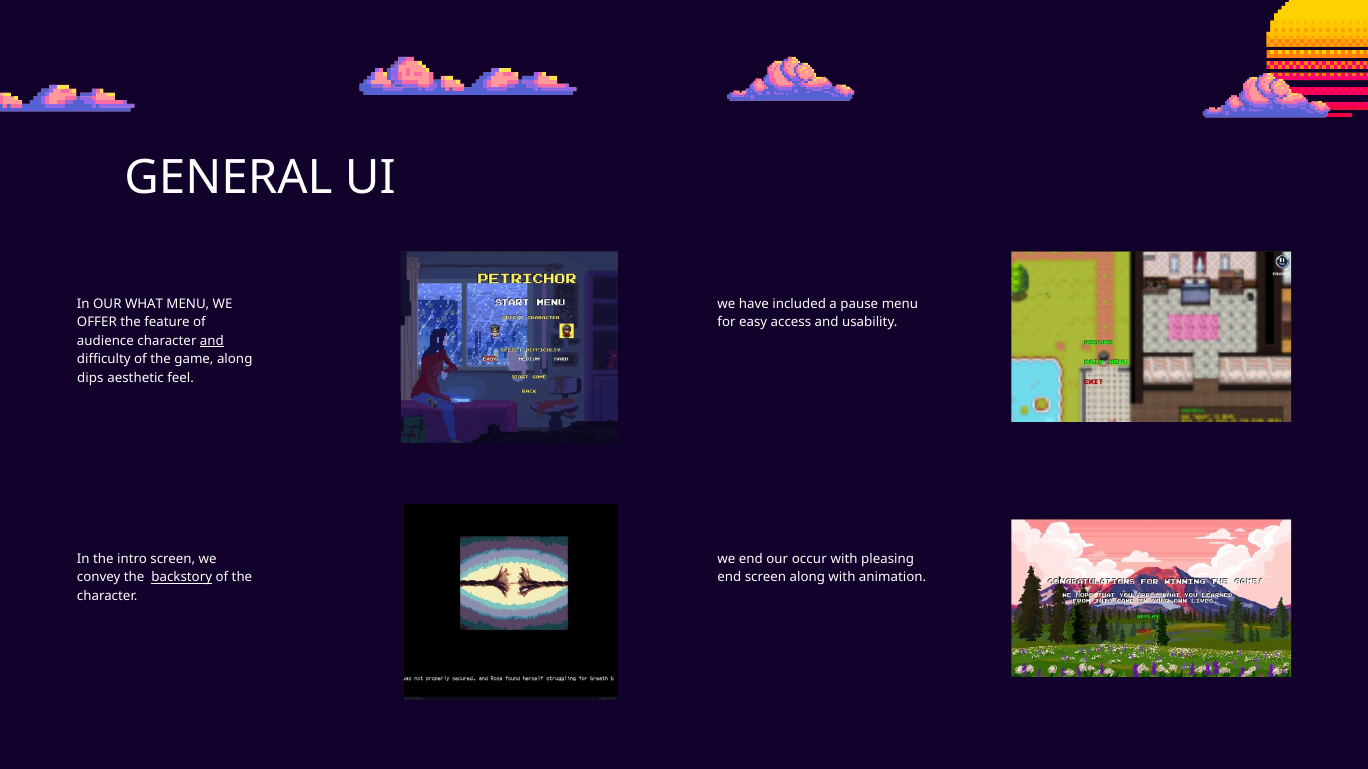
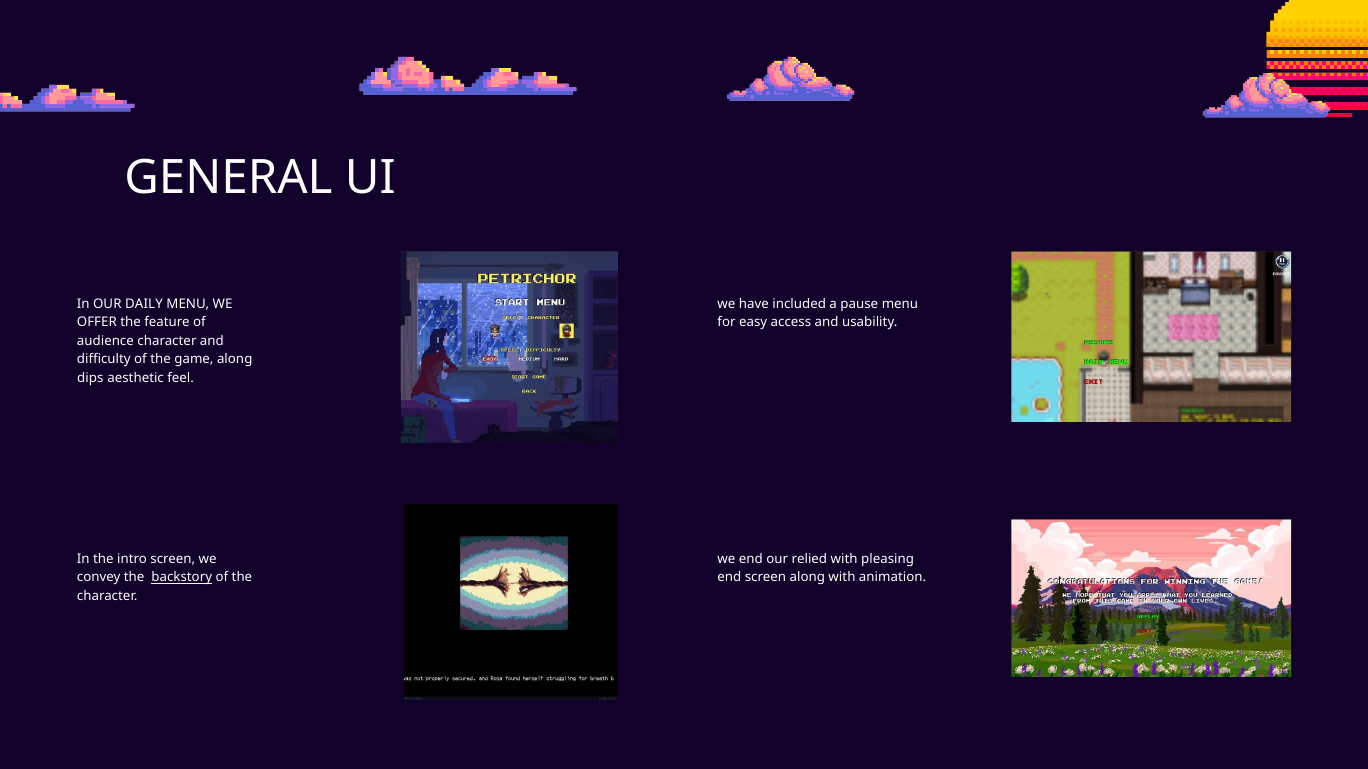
WHAT: WHAT -> DAILY (144, 304)
and underline: present -> none (212, 341)
occur: occur -> relied (809, 559)
